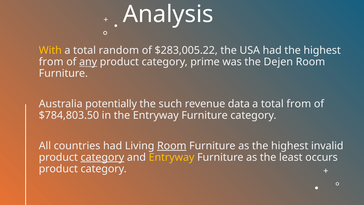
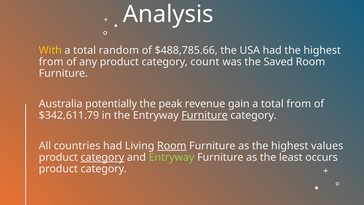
$283,005.22: $283,005.22 -> $488,785.66 (186, 50)
any underline: present -> none (88, 62)
prime: prime -> count (205, 62)
Dejen: Dejen -> Saved (278, 62)
such: such -> peak (170, 104)
data: data -> gain (239, 104)
$784,803.50: $784,803.50 -> $342,611.79 (69, 115)
Furniture underline: none -> present (205, 115)
invalid: invalid -> values (327, 146)
Entryway colour: yellow -> light green (172, 157)
